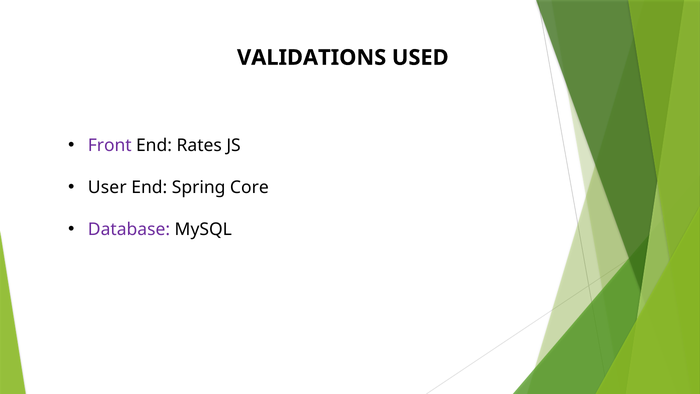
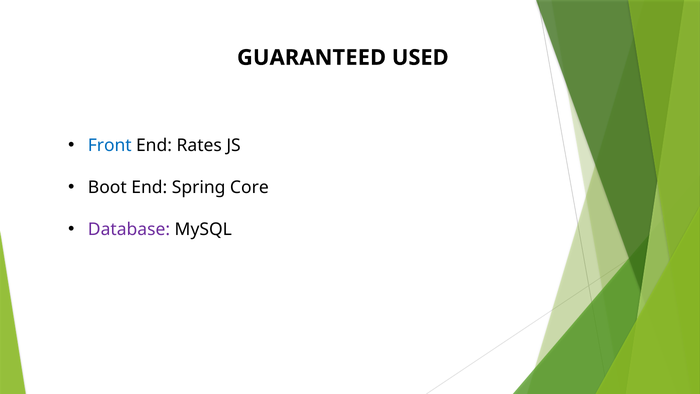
VALIDATIONS: VALIDATIONS -> GUARANTEED (312, 58)
Front colour: purple -> blue (110, 145)
User: User -> Boot (107, 187)
